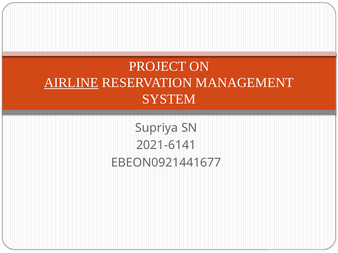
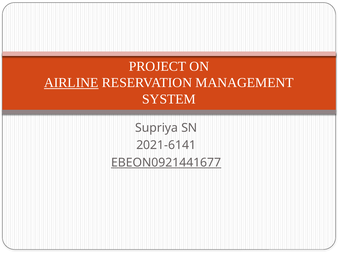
EBEON0921441677 underline: none -> present (166, 163)
